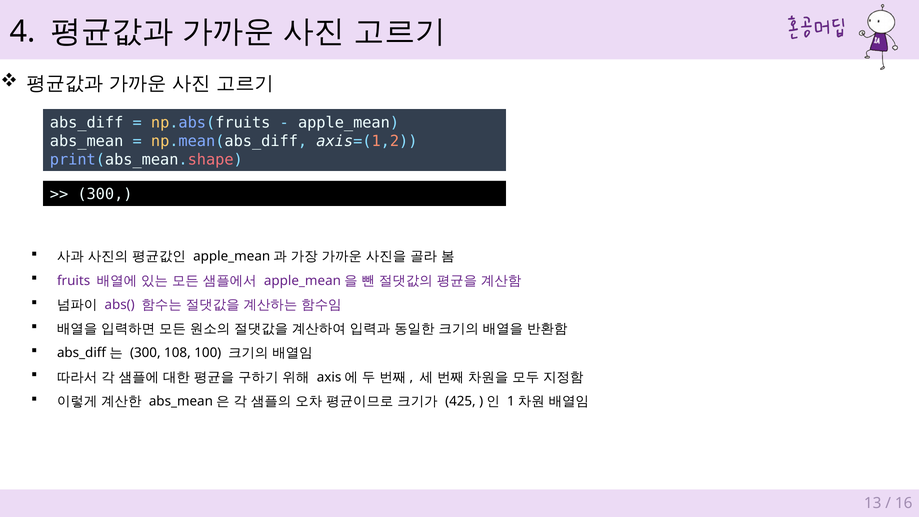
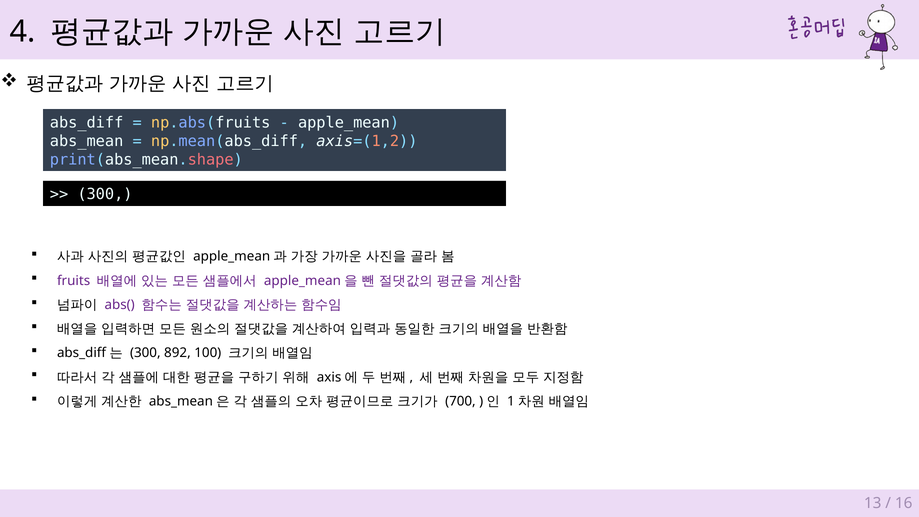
108: 108 -> 892 (177, 353)
425: 425 -> 700 (460, 401)
